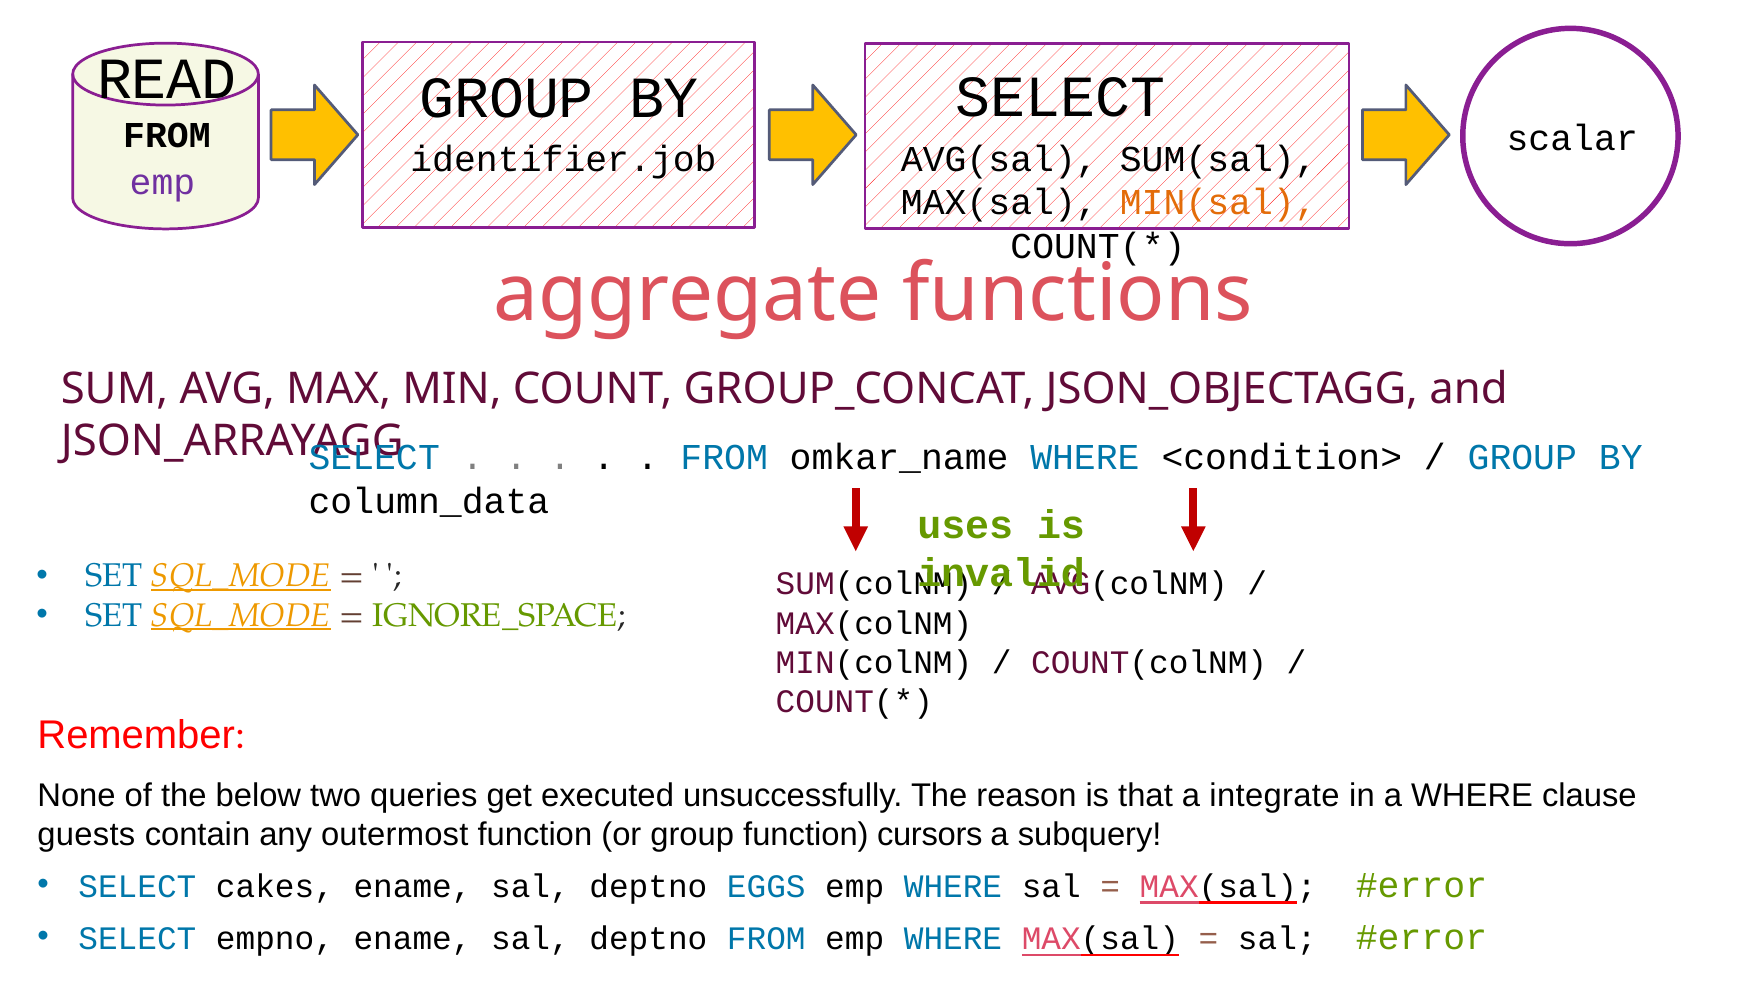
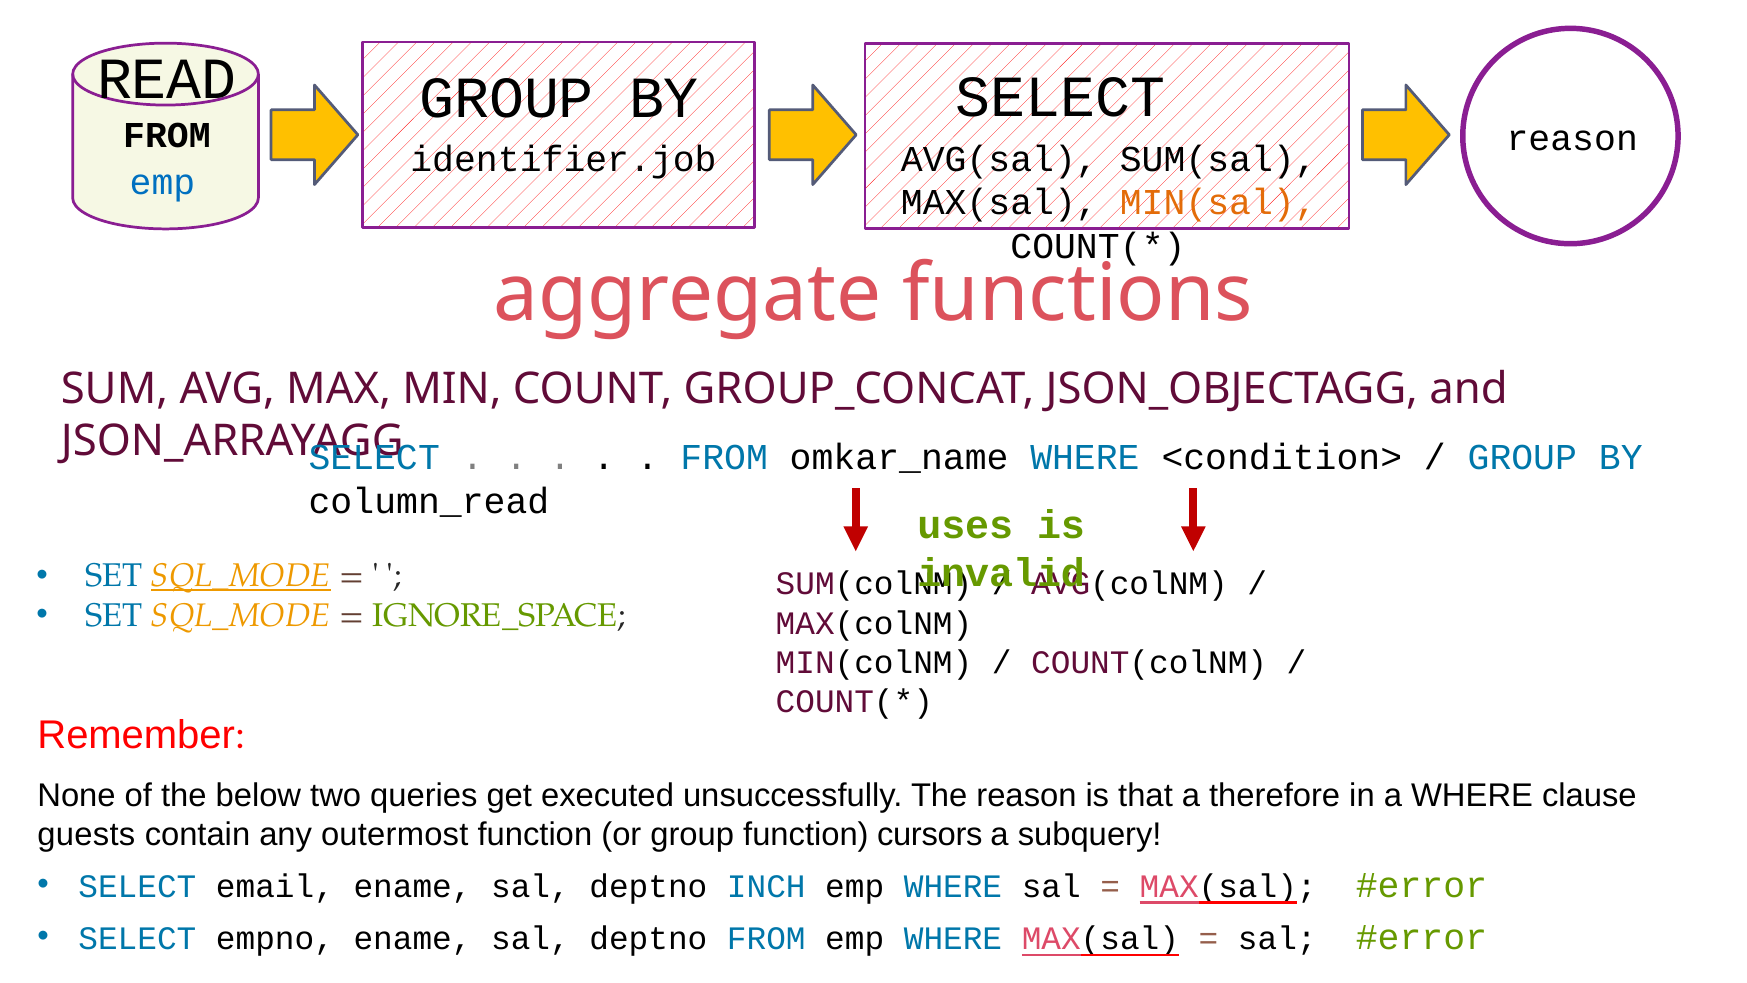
scalar: scalar -> reason (1572, 138)
emp colour: purple -> blue (162, 183)
column_data: column_data -> column_read (429, 501)
SQL_MODE underline: present -> none (241, 615)
integrate: integrate -> therefore (1275, 795)
cakes: cakes -> email (275, 886)
EGGS: EGGS -> INCH (766, 886)
